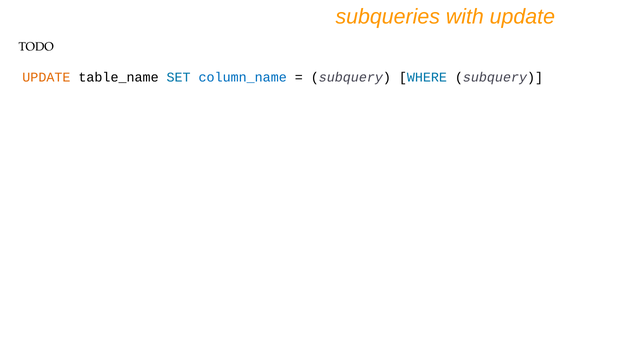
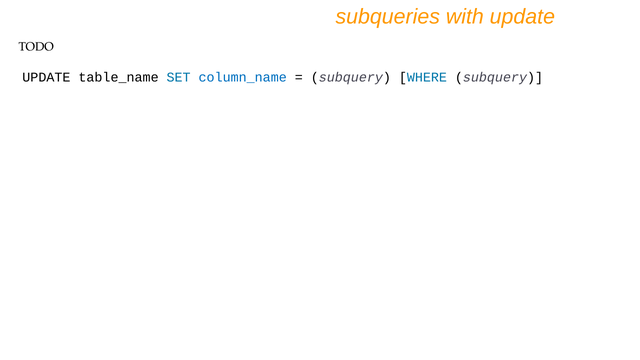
UPDATE colour: orange -> black (46, 78)
